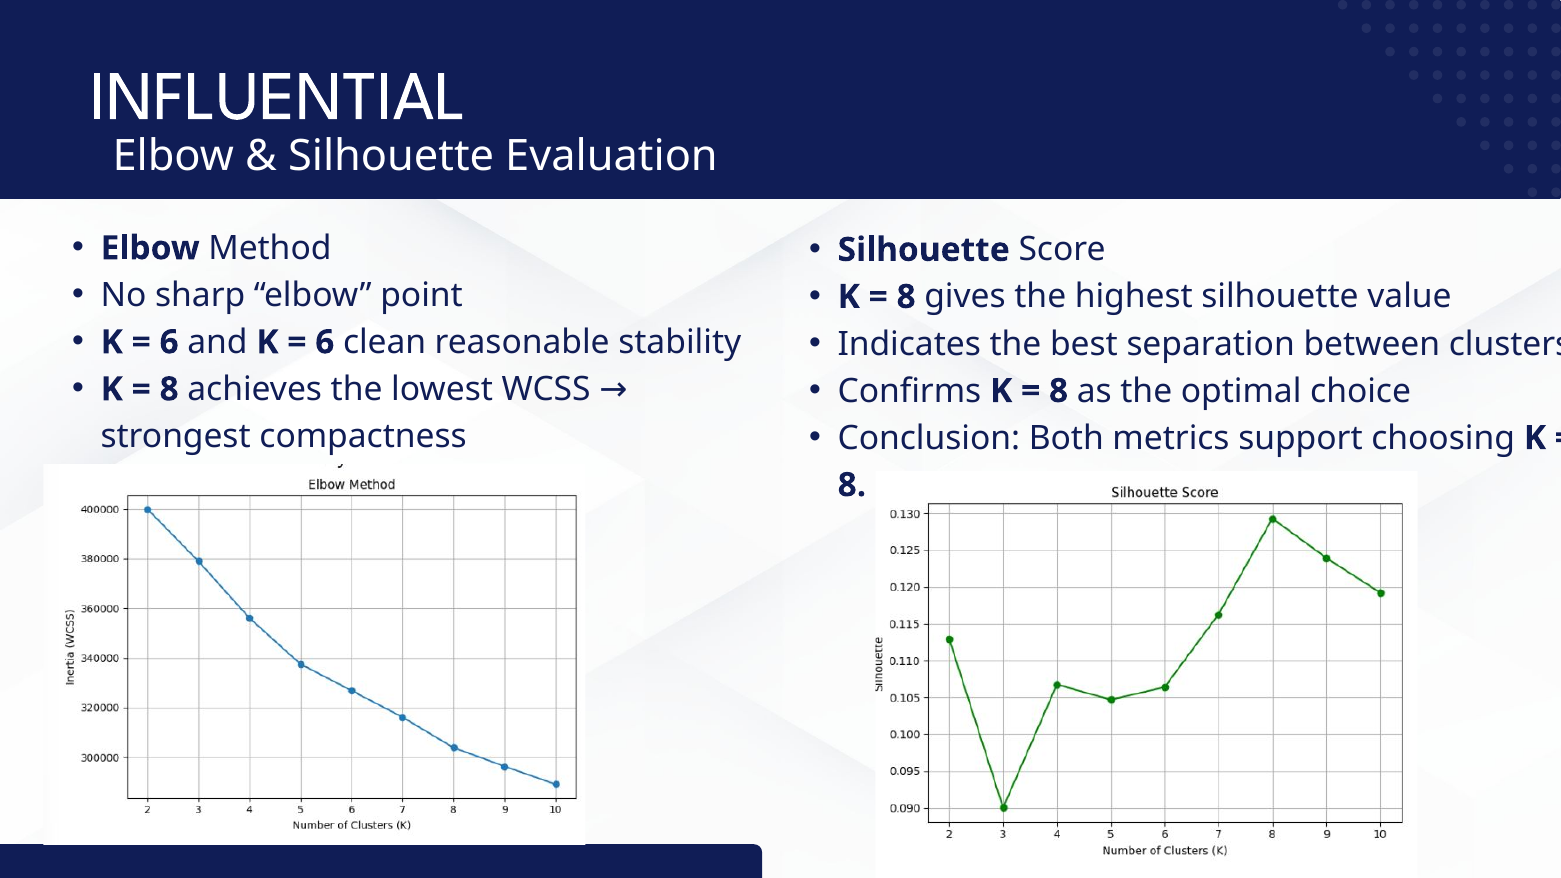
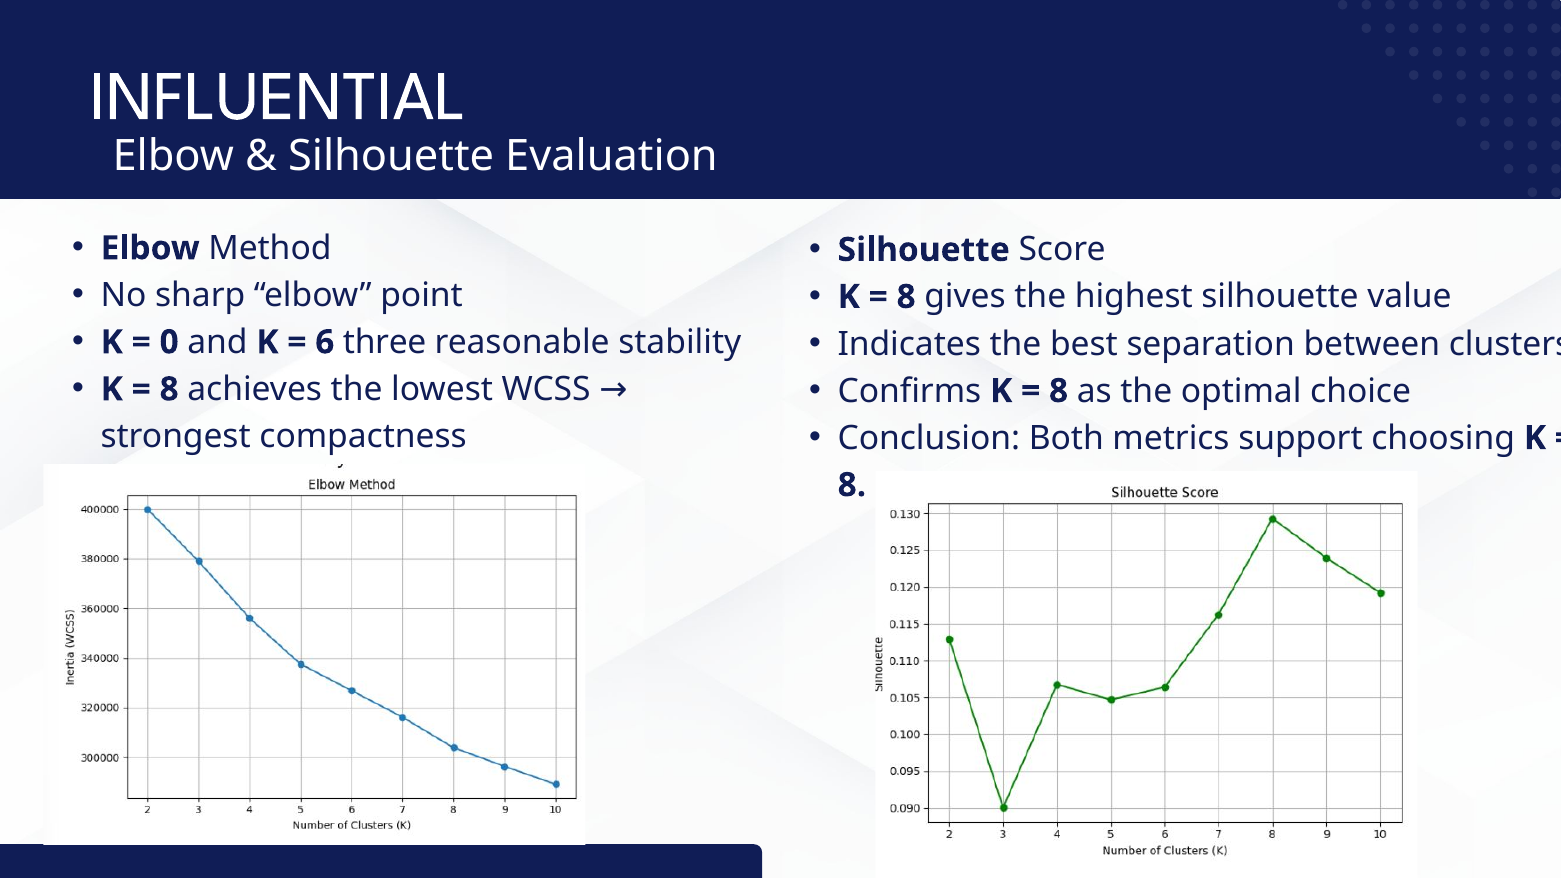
6: 6 -> 0 (169, 342)
clean: clean -> three (385, 342)
